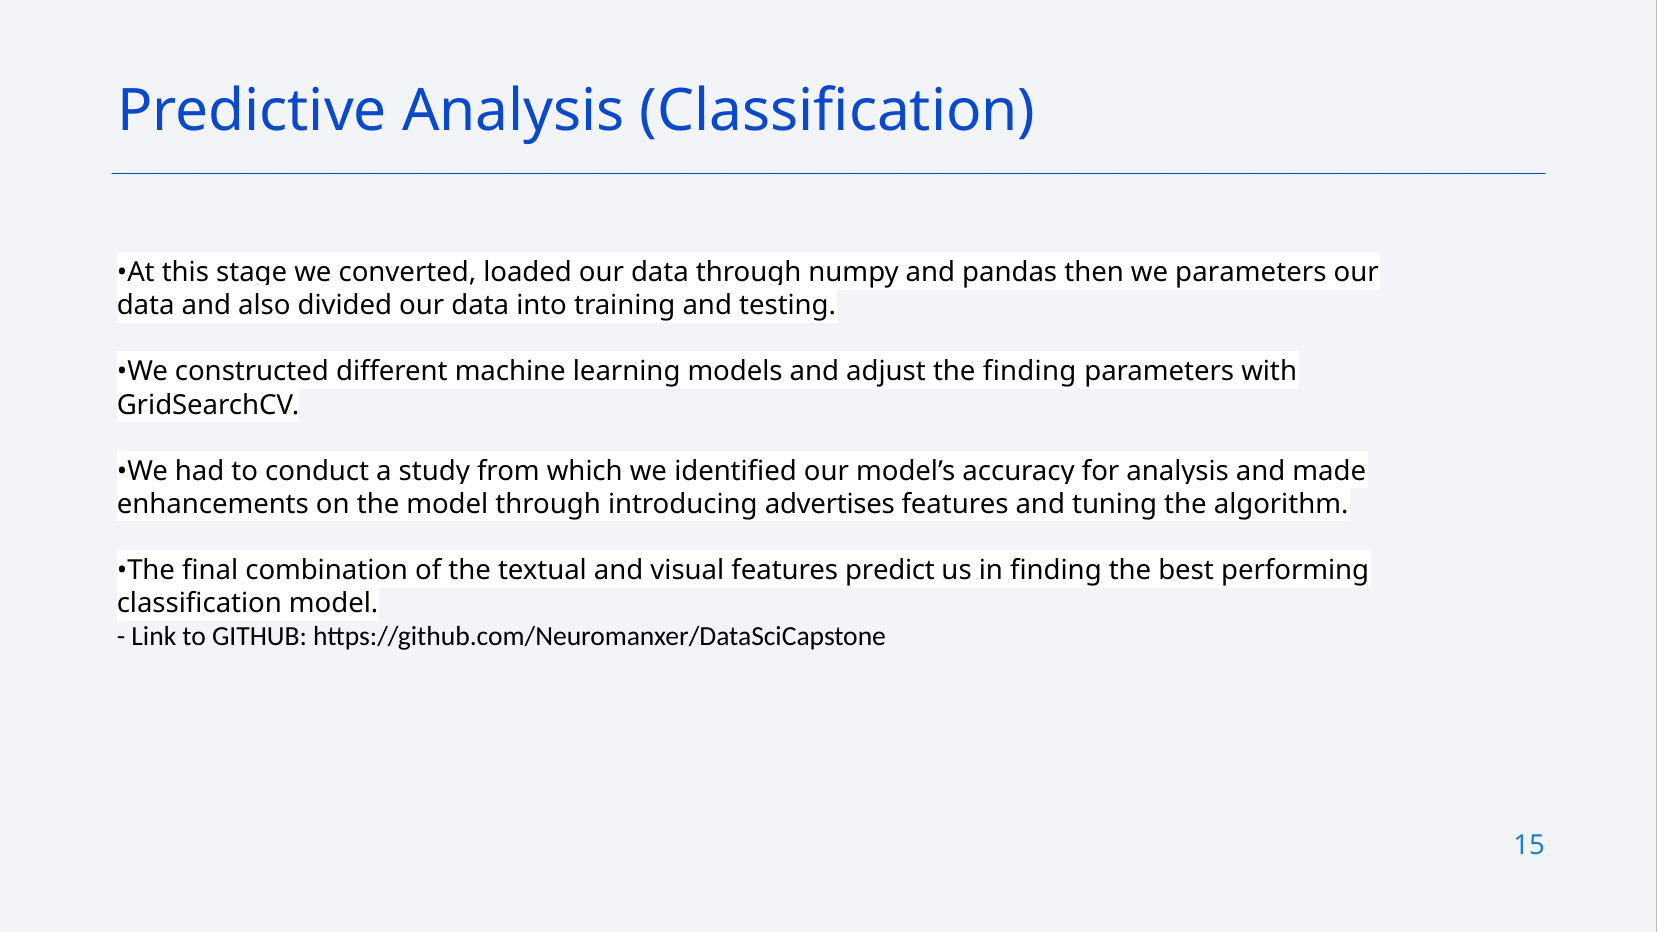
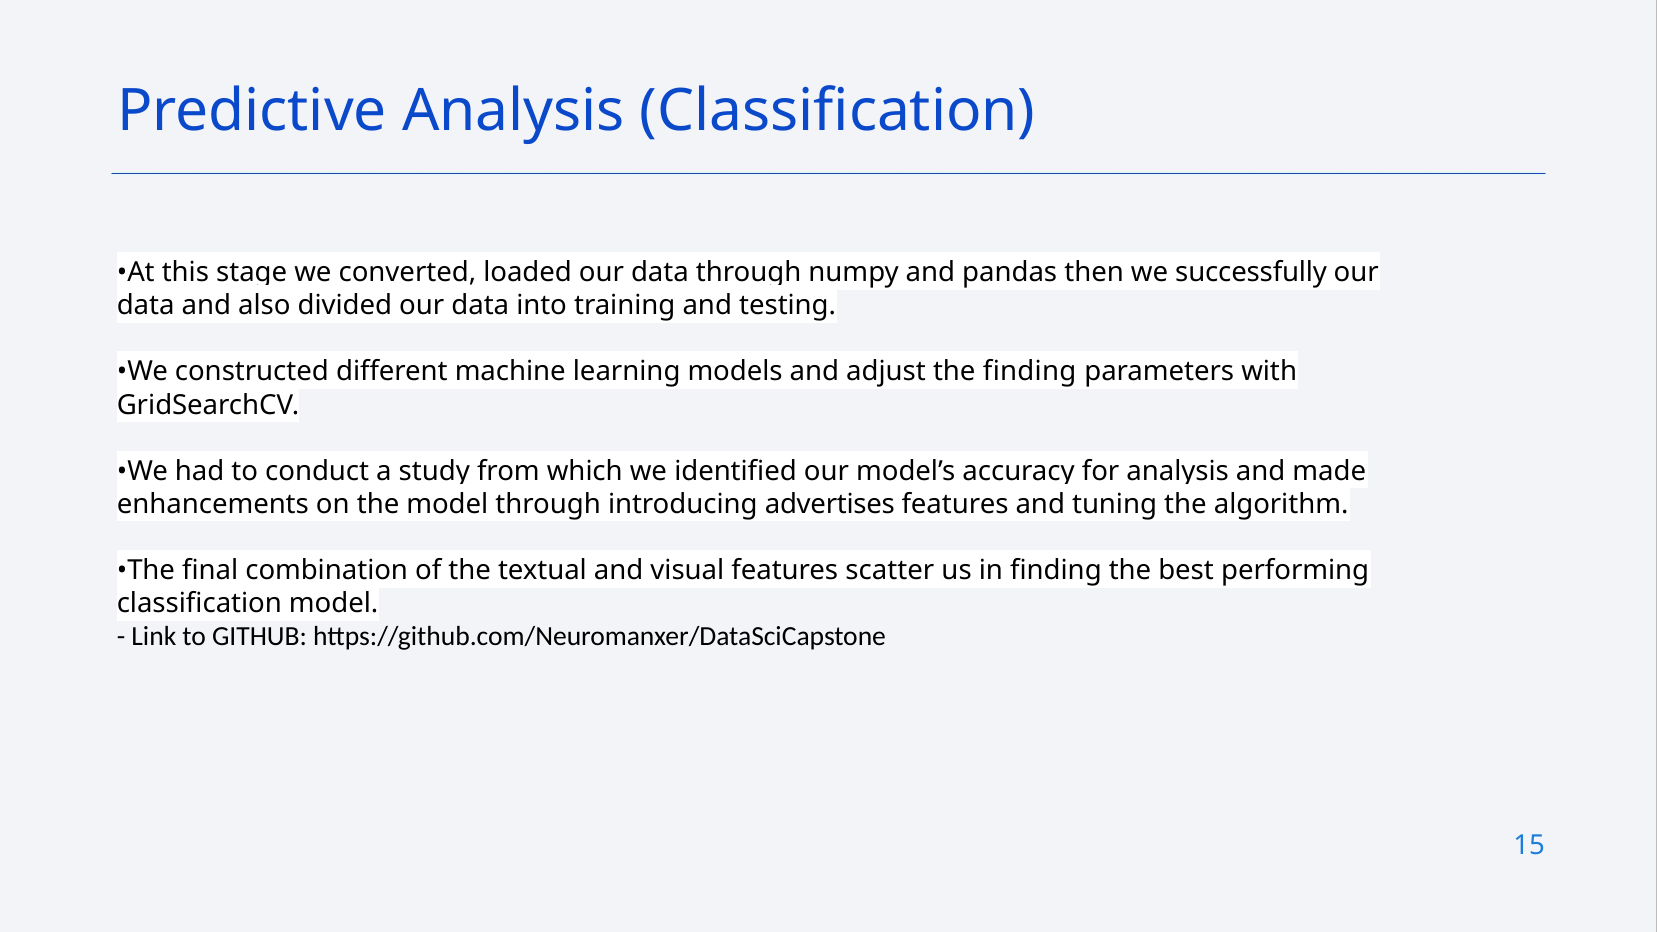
we parameters: parameters -> successfully (1251, 273)
predict: predict -> scatter (890, 570)
